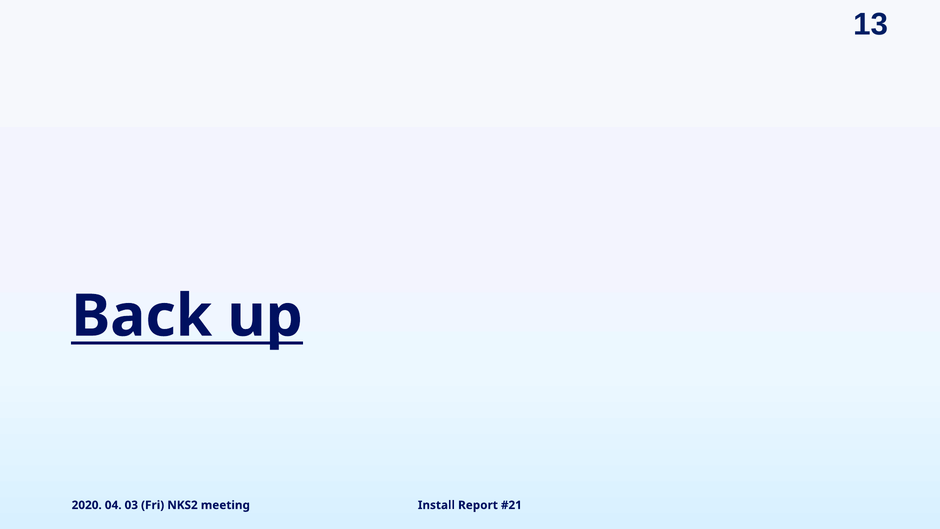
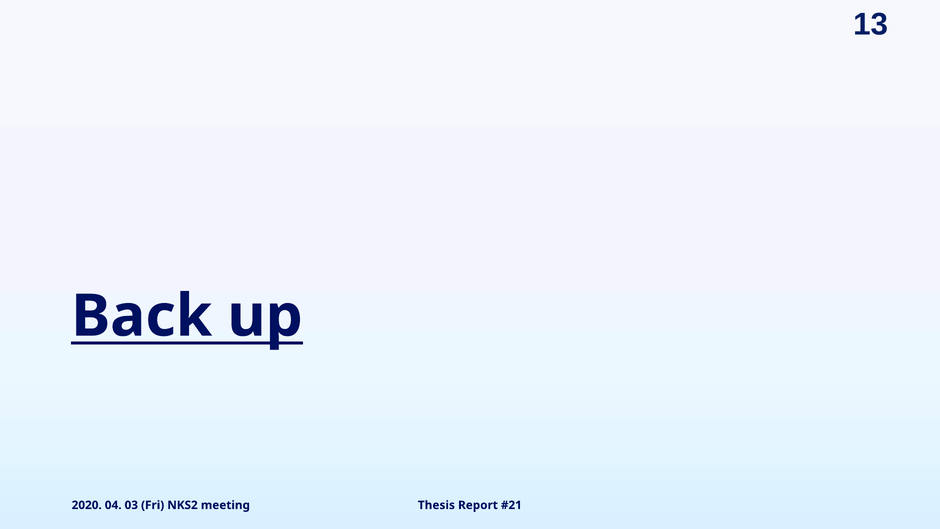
Install: Install -> Thesis (436, 505)
